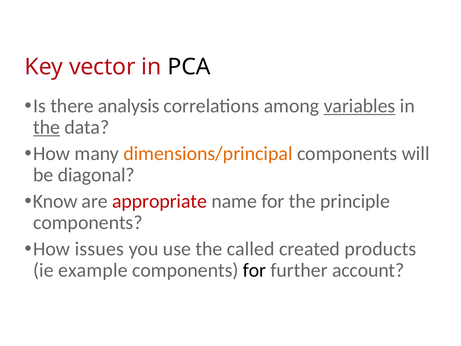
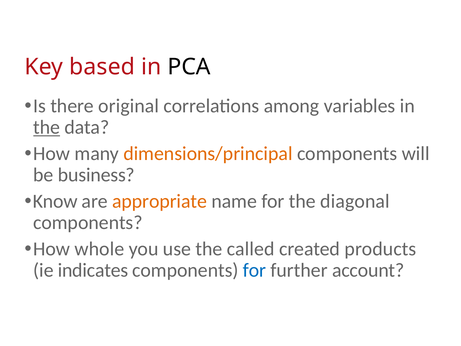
vector: vector -> based (102, 67)
analysis: analysis -> original (129, 106)
variables underline: present -> none (360, 106)
diagonal: diagonal -> business (96, 175)
appropriate colour: red -> orange (160, 201)
principle: principle -> diagonal (355, 201)
issues: issues -> whole (99, 249)
example: example -> indicates (93, 270)
for colour: black -> blue (255, 270)
